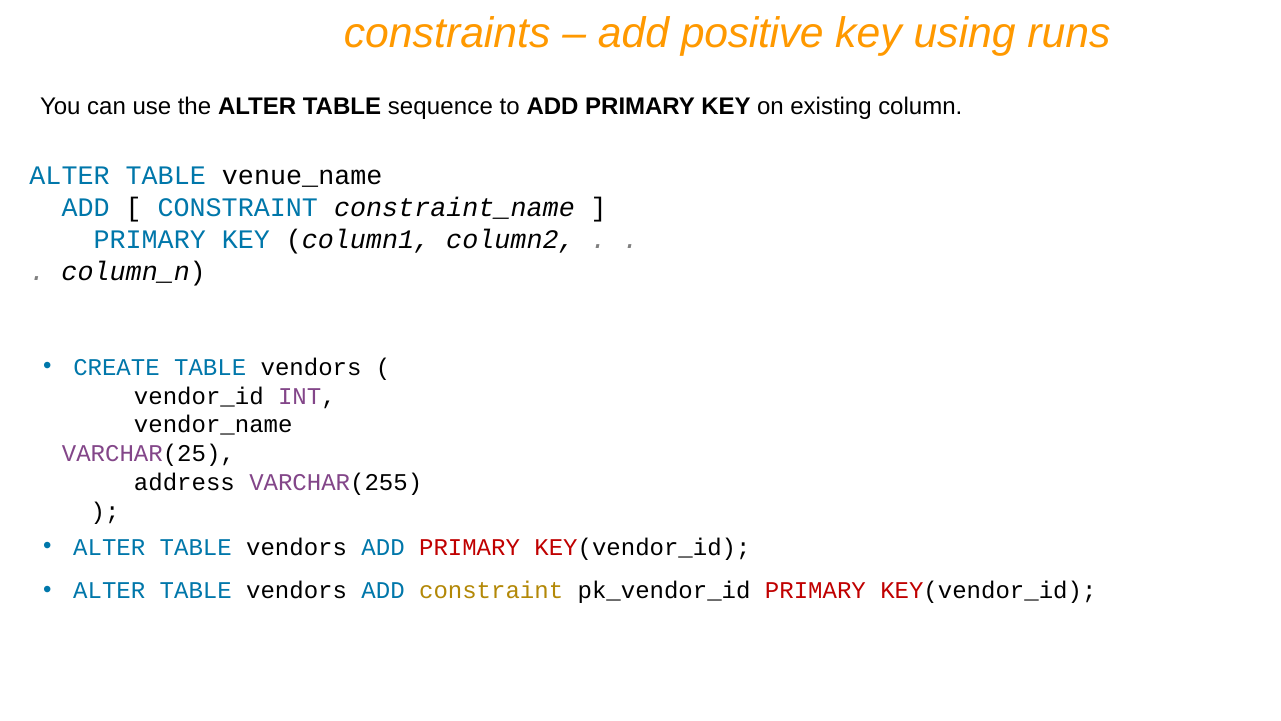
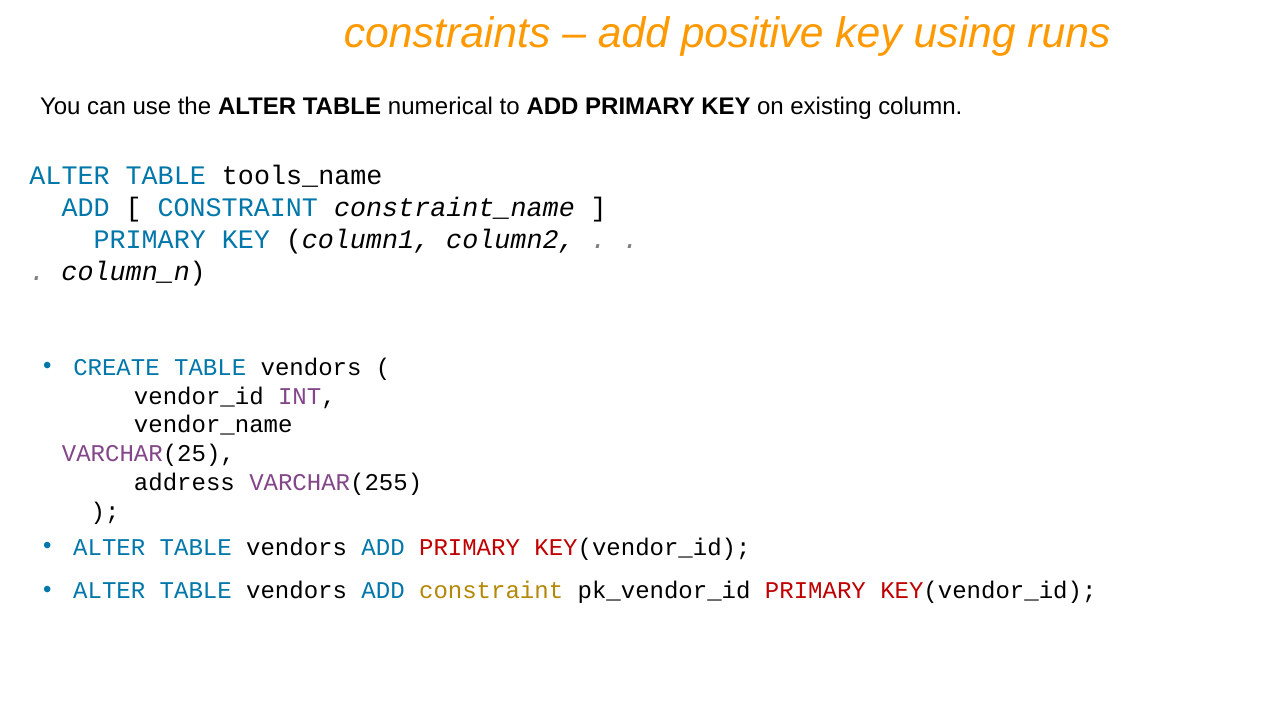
sequence: sequence -> numerical (440, 107)
venue_name: venue_name -> tools_name (302, 176)
